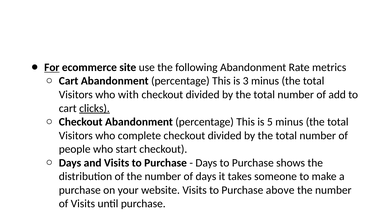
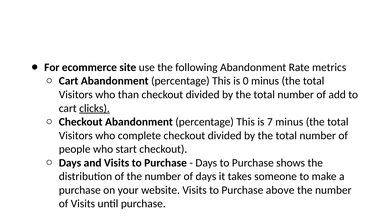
For underline: present -> none (52, 67)
3: 3 -> 0 (246, 81)
with: with -> than (128, 95)
5: 5 -> 7 (270, 122)
